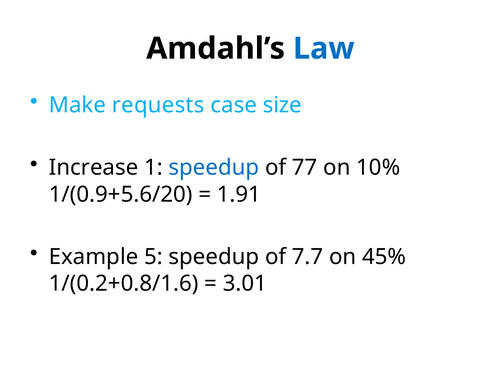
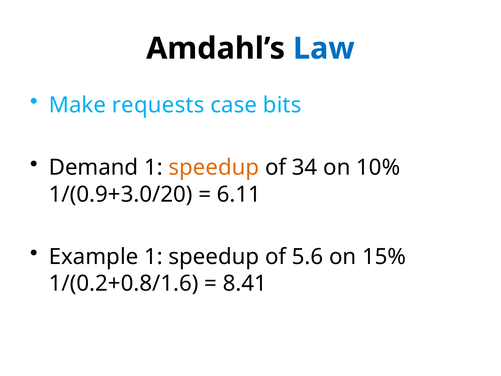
size: size -> bits (282, 105)
Increase: Increase -> Demand (94, 167)
speedup colour: blue -> orange (214, 167)
77: 77 -> 34 (305, 167)
1/(0.9+5.6/20: 1/(0.9+5.6/20 -> 1/(0.9+3.0/20 (121, 194)
1.91: 1.91 -> 6.11 (239, 194)
Example 5: 5 -> 1 (153, 257)
7.7: 7.7 -> 5.6 (308, 257)
45%: 45% -> 15% (384, 257)
3.01: 3.01 -> 8.41 (245, 283)
